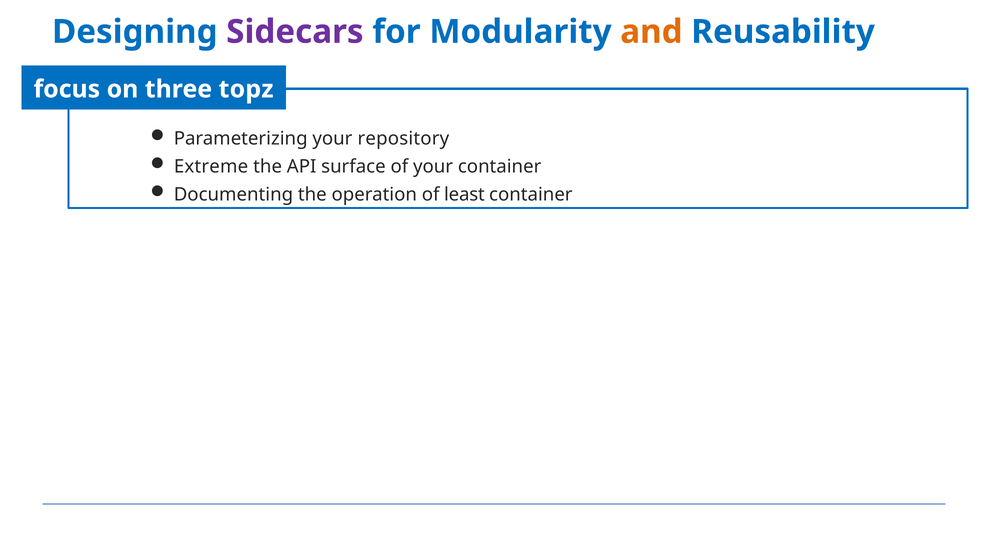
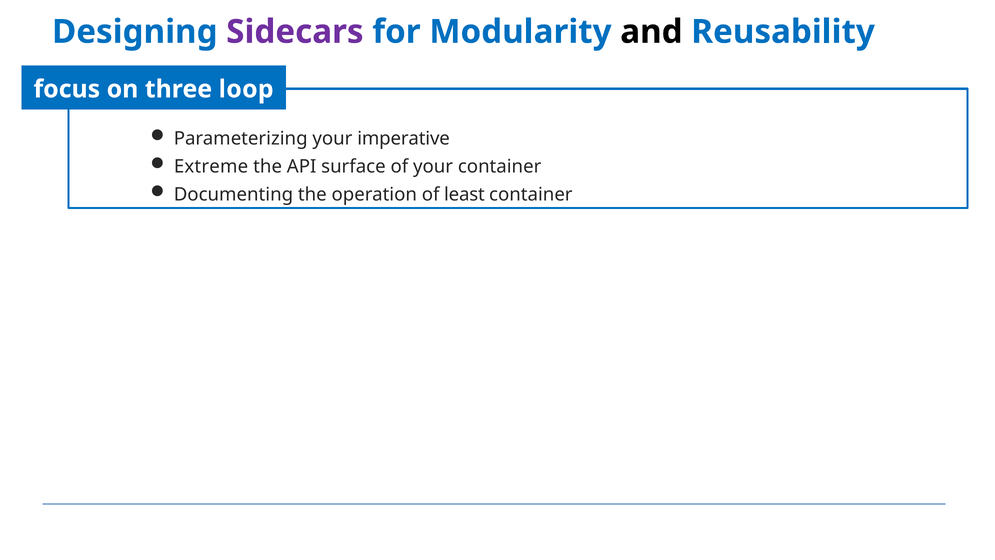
and colour: orange -> black (651, 32)
topz: topz -> loop (246, 89)
repository: repository -> imperative (404, 138)
